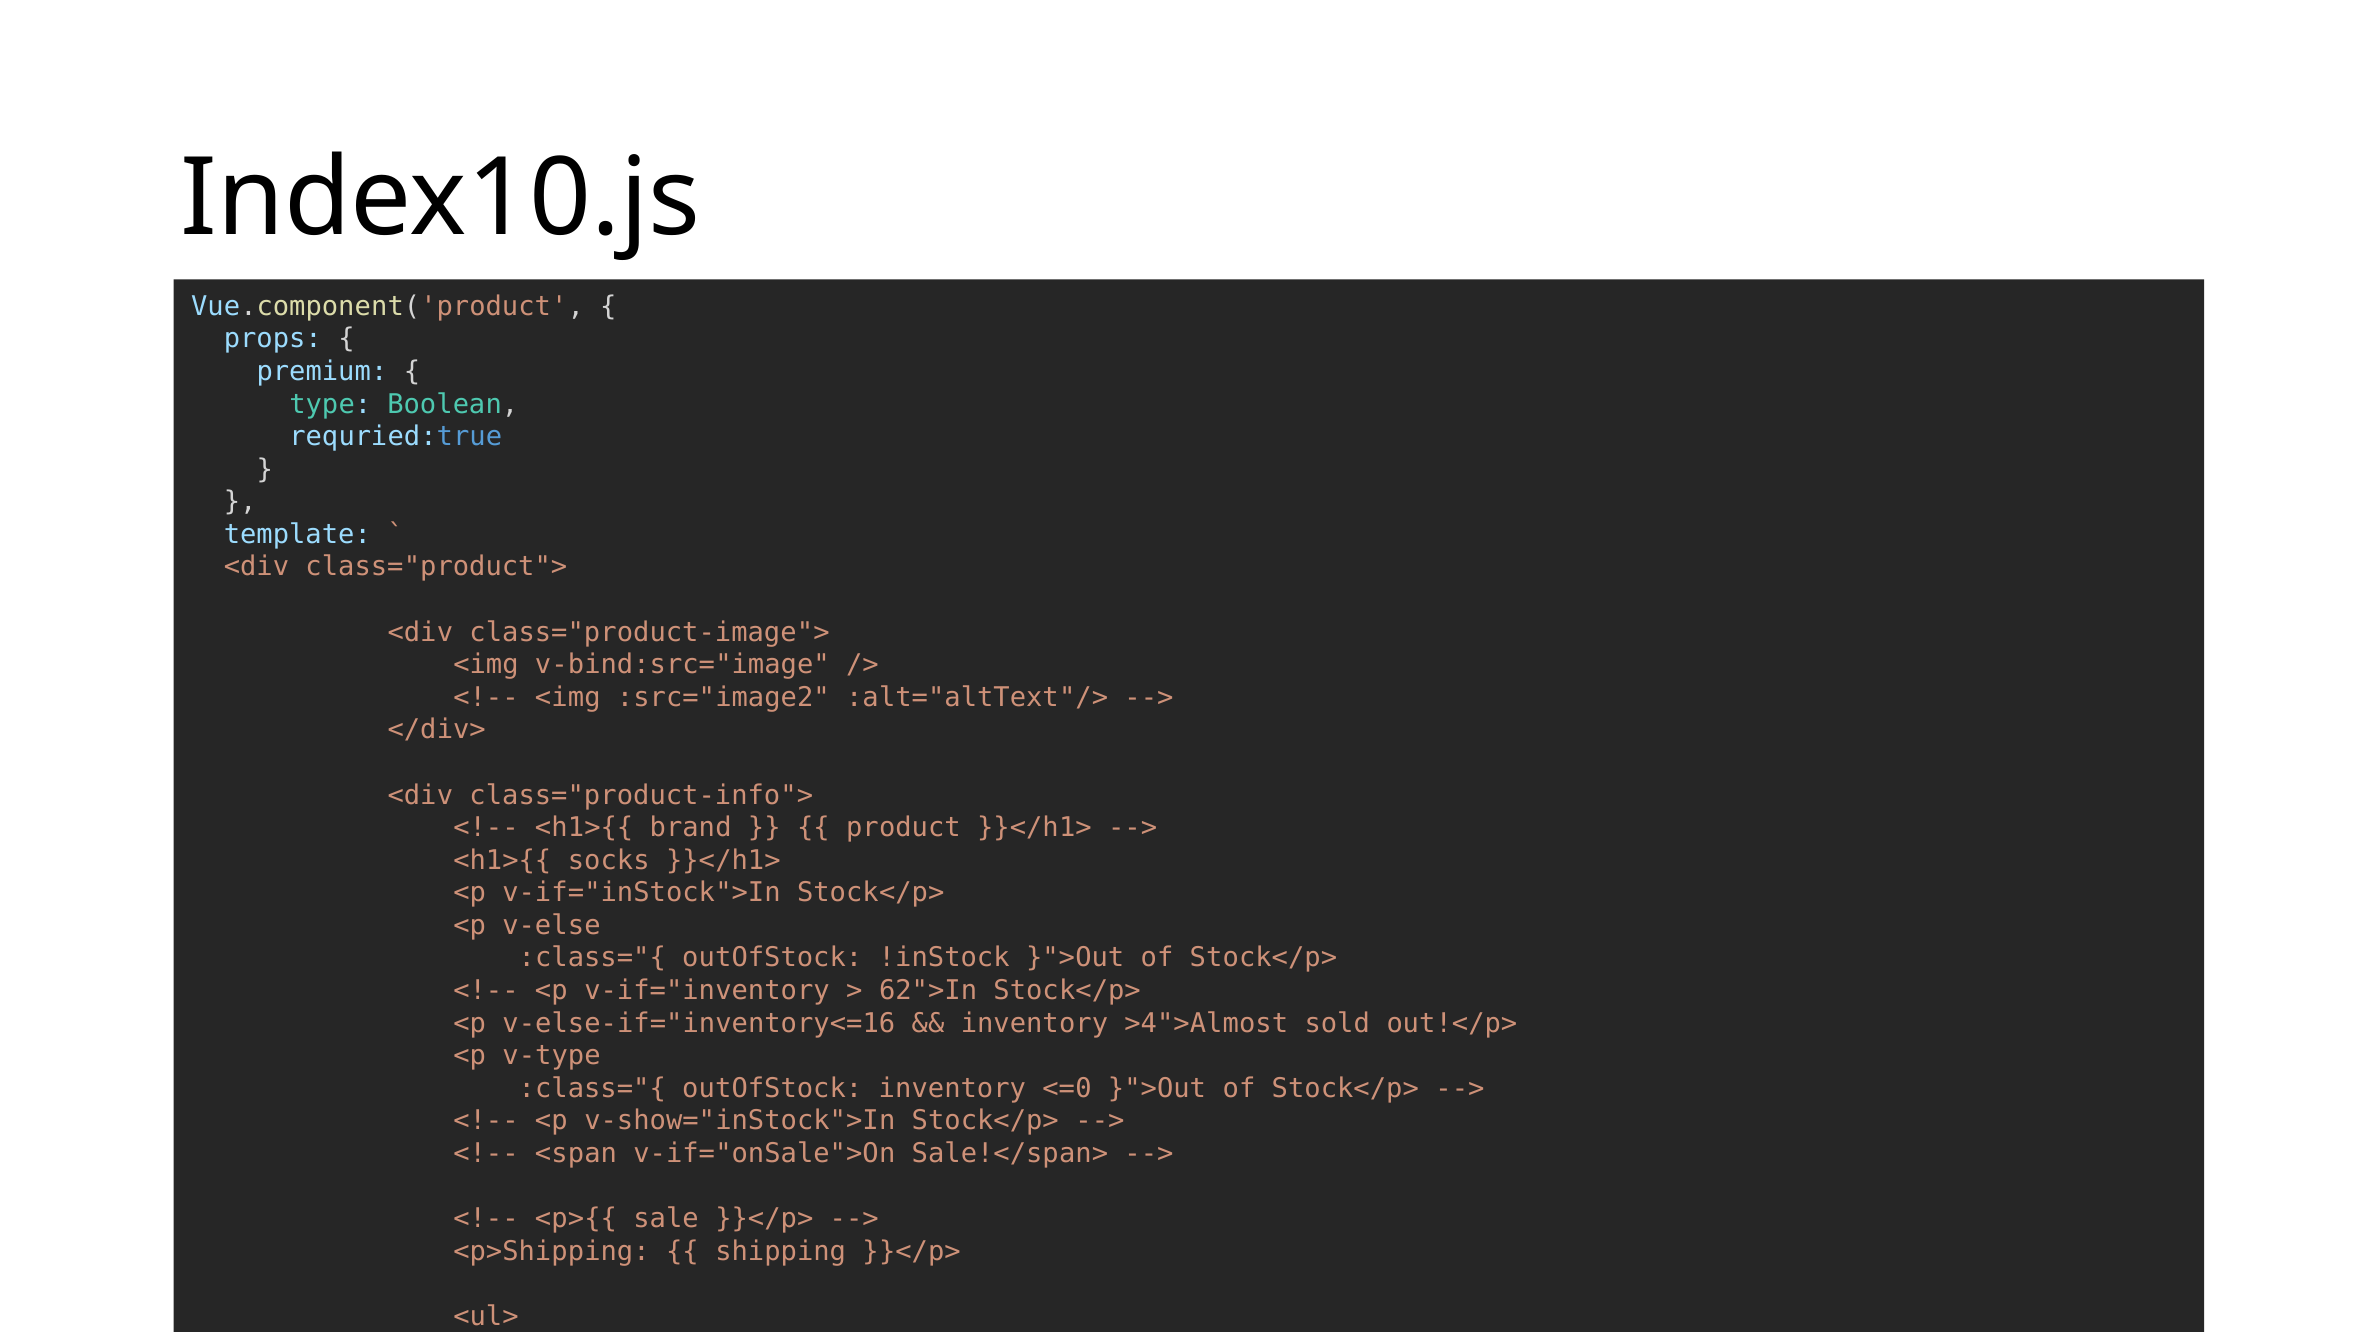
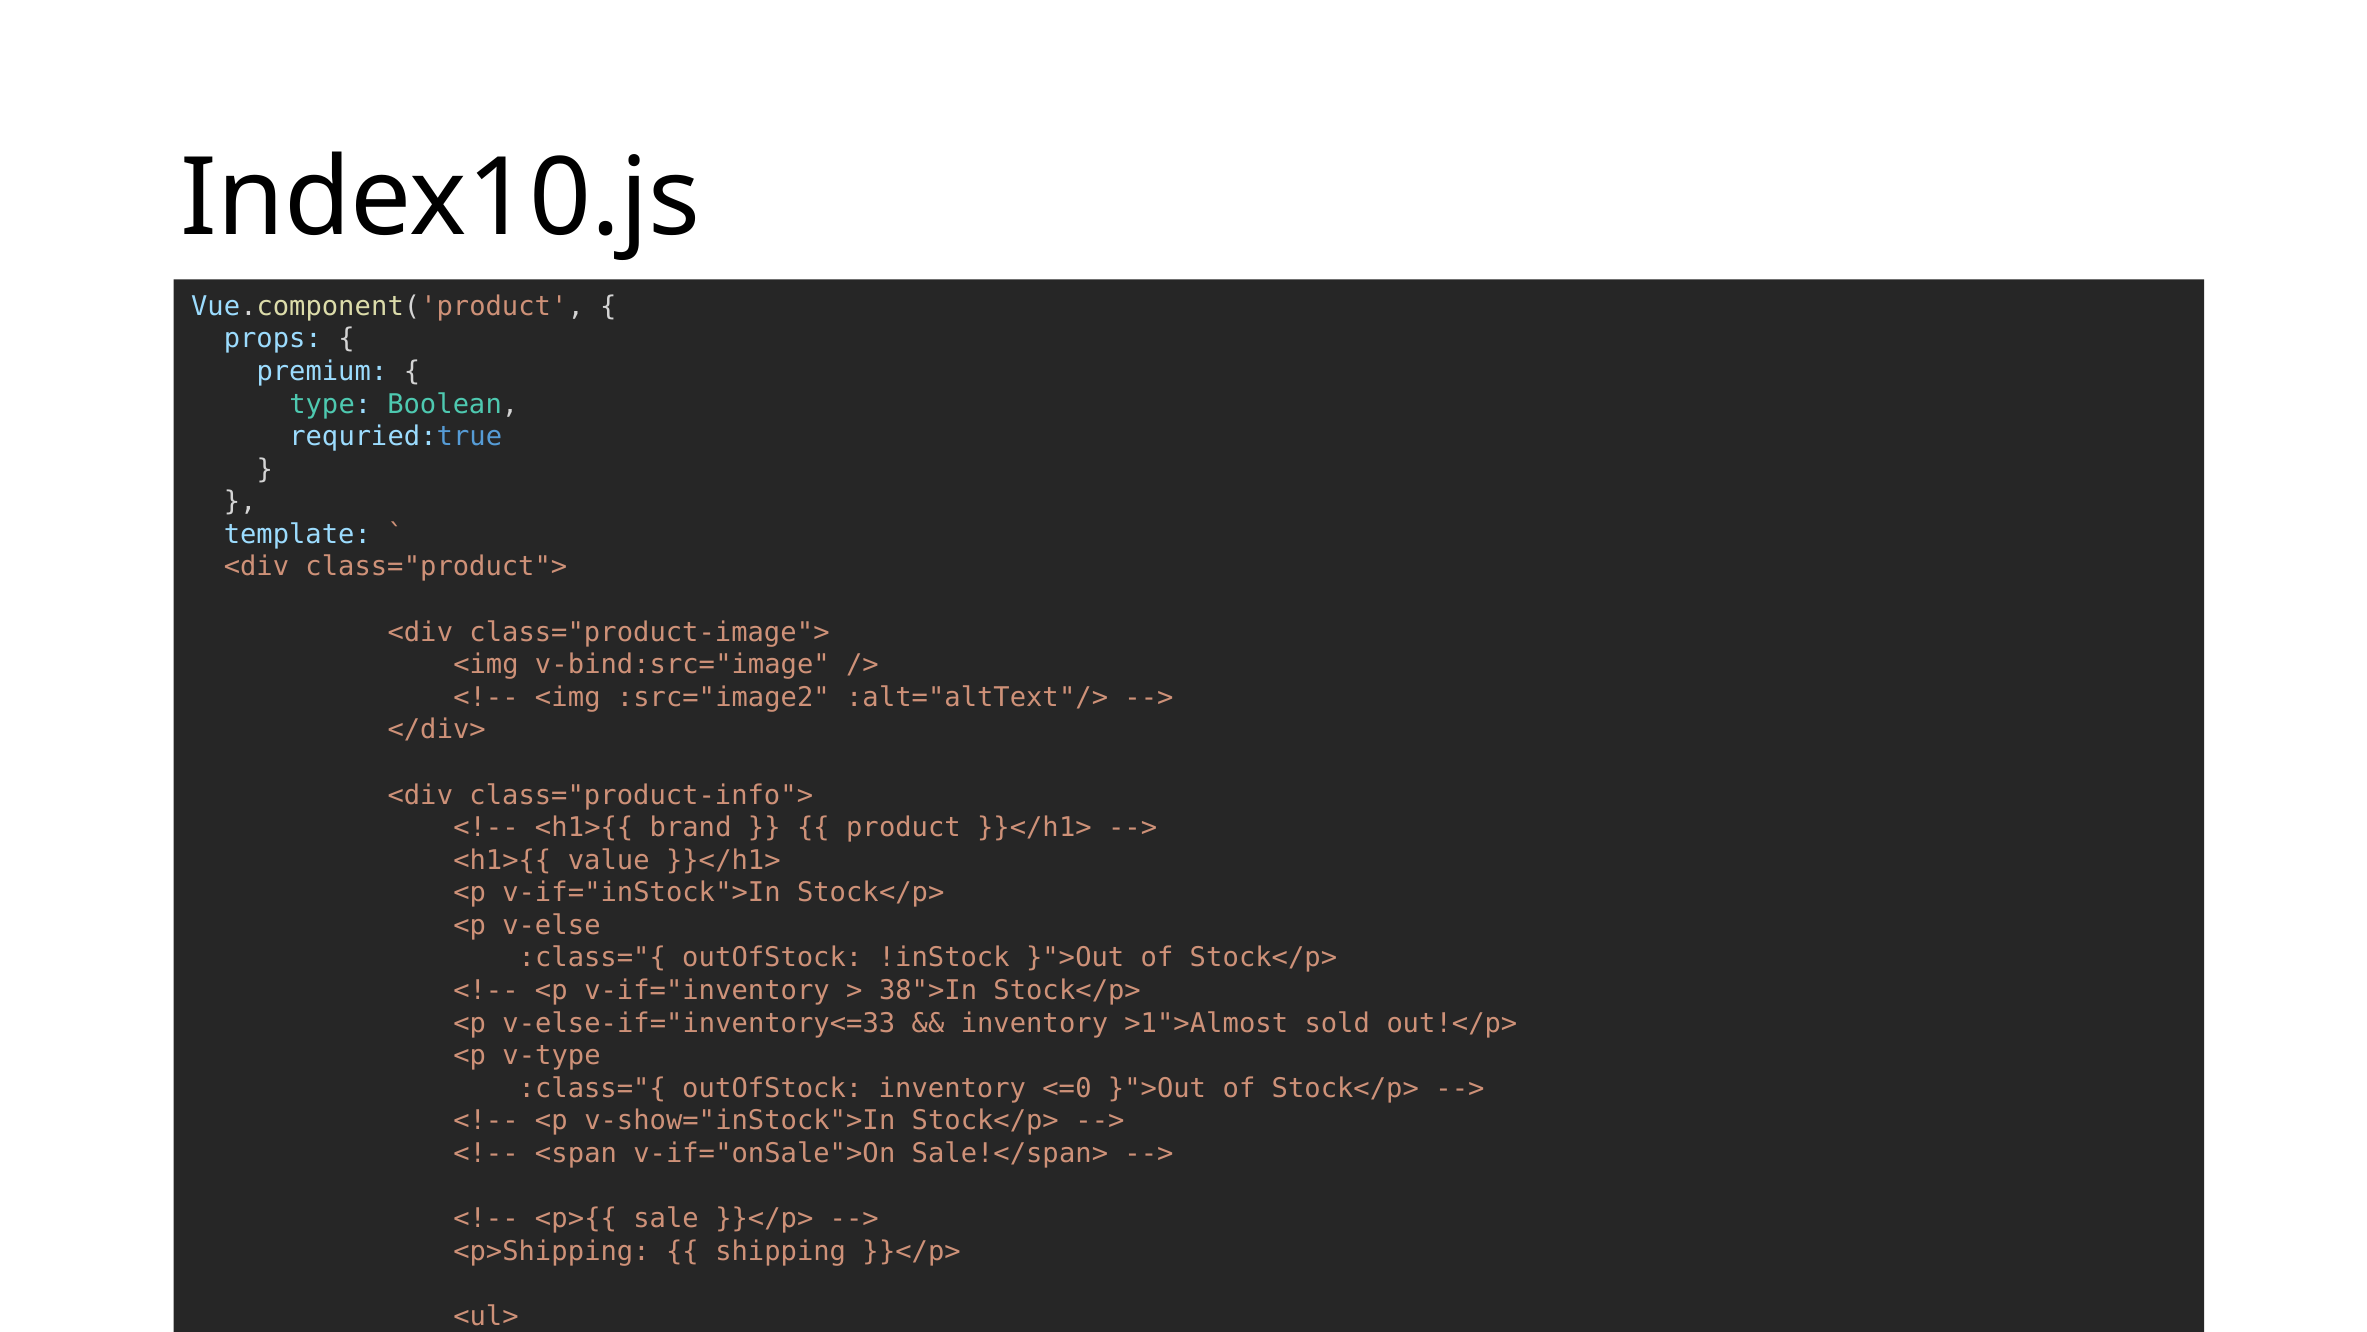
<h1>{{ socks: socks -> value (609, 860)
62">In: 62">In -> 38">In (928, 990)
v-else-if="inventory<=16: v-else-if="inventory<=16 -> v-else-if="inventory<=33 (699, 1023)
>4">Almost: >4">Almost -> >1">Almost (1206, 1023)
